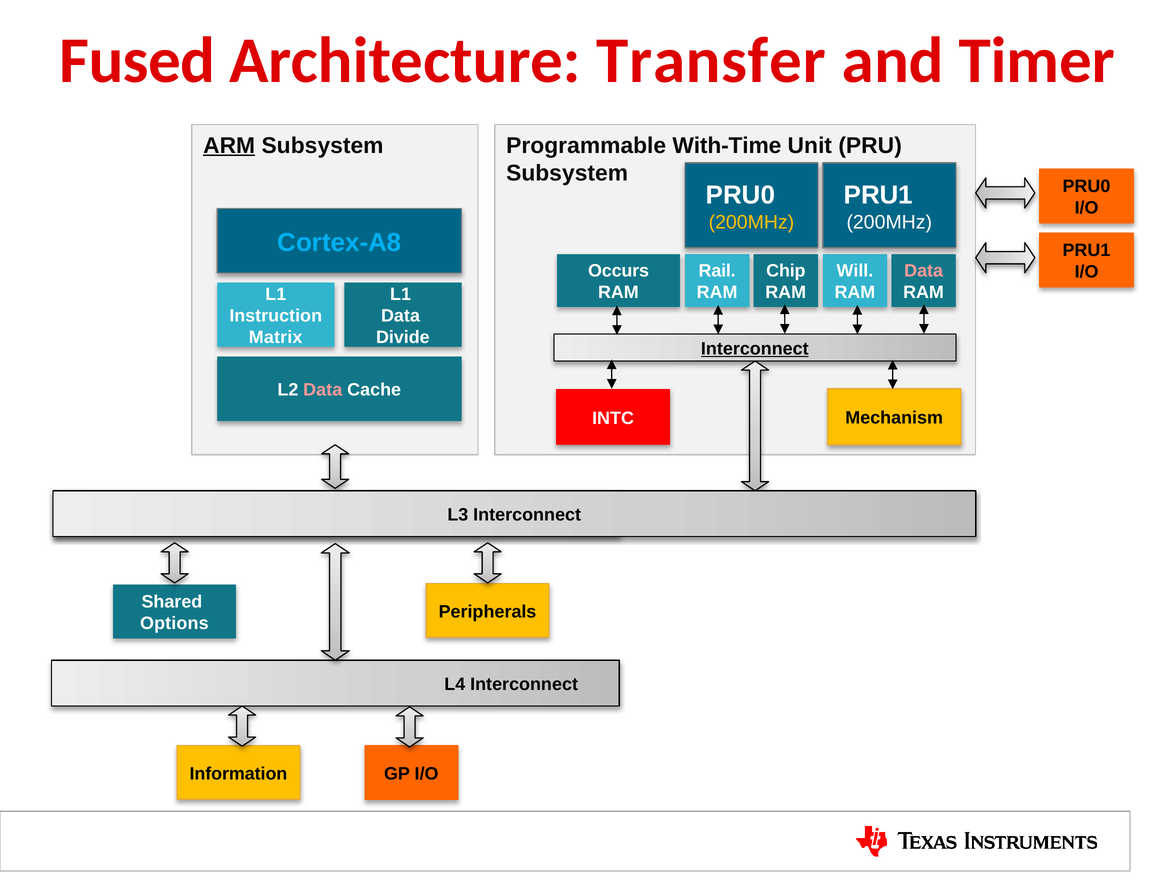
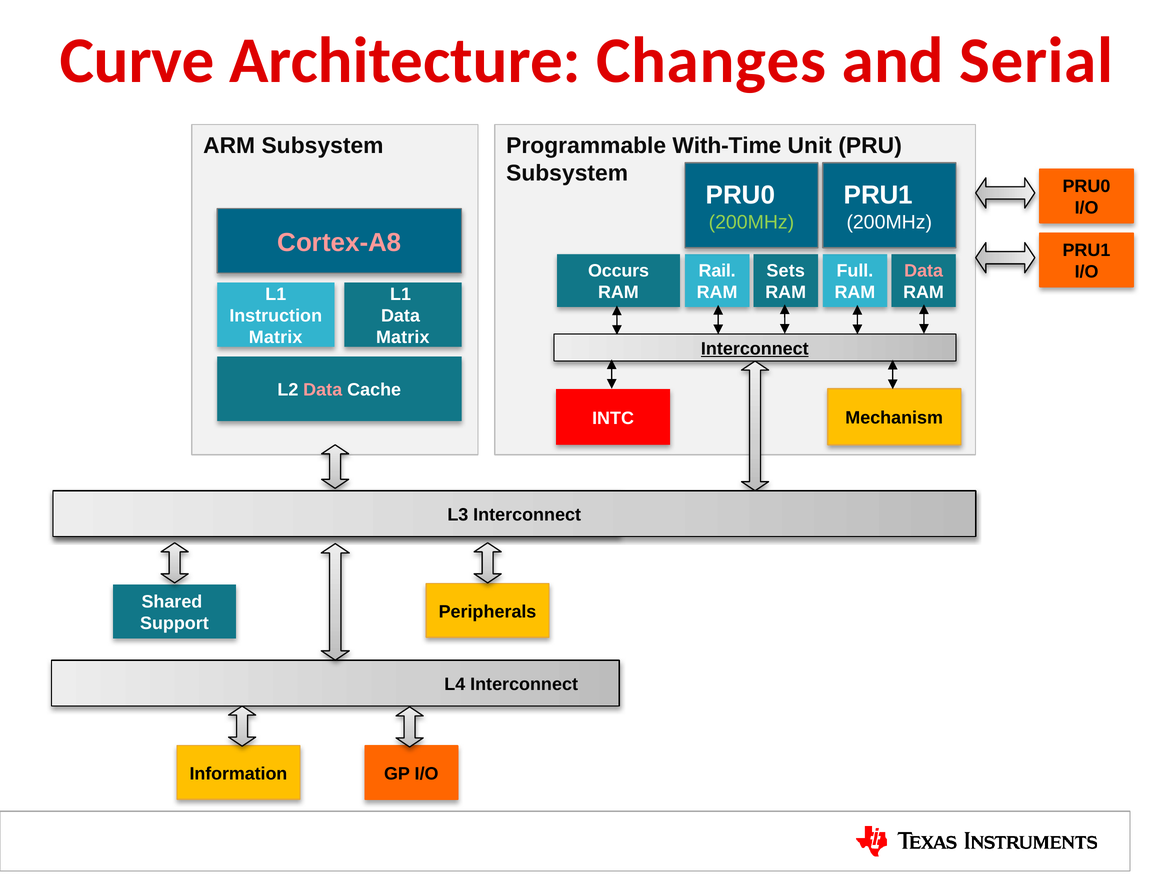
Fused: Fused -> Curve (137, 61)
Transfer: Transfer -> Changes (711, 61)
Timer: Timer -> Serial (1036, 61)
ARM underline: present -> none (229, 146)
200MHz colour: yellow -> light green (751, 222)
Cortex-A8 colour: light blue -> pink (339, 242)
Chip: Chip -> Sets (786, 271)
Will: Will -> Full (855, 271)
Divide: Divide -> Matrix (403, 337)
Options: Options -> Support (174, 623)
